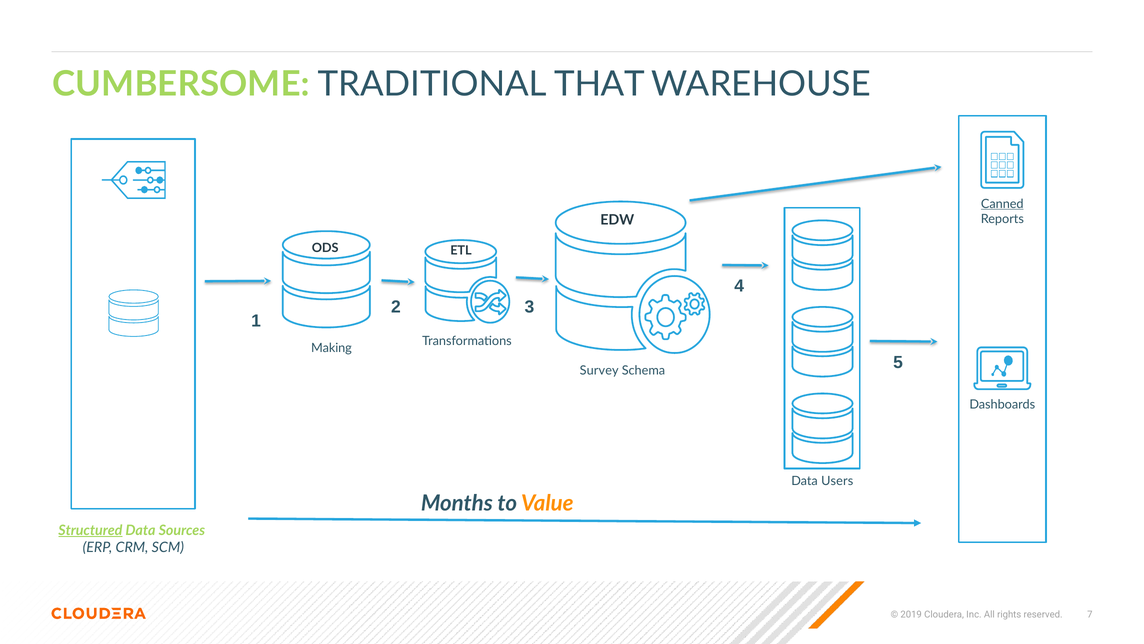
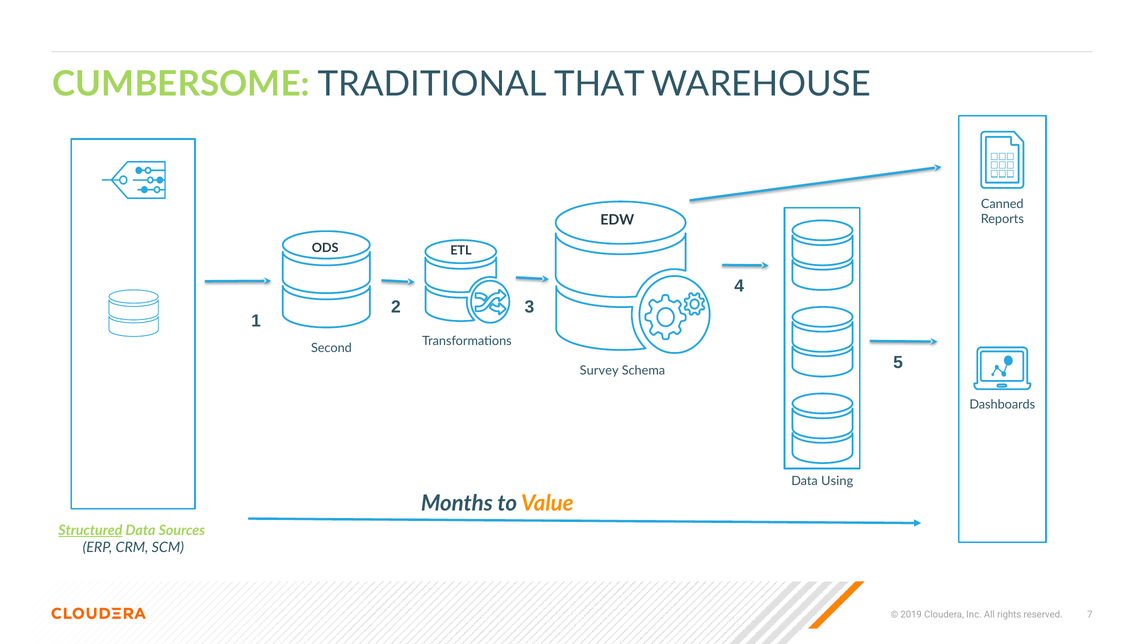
Canned underline: present -> none (1002, 204)
Making: Making -> Second (331, 348)
Users: Users -> Using (837, 481)
